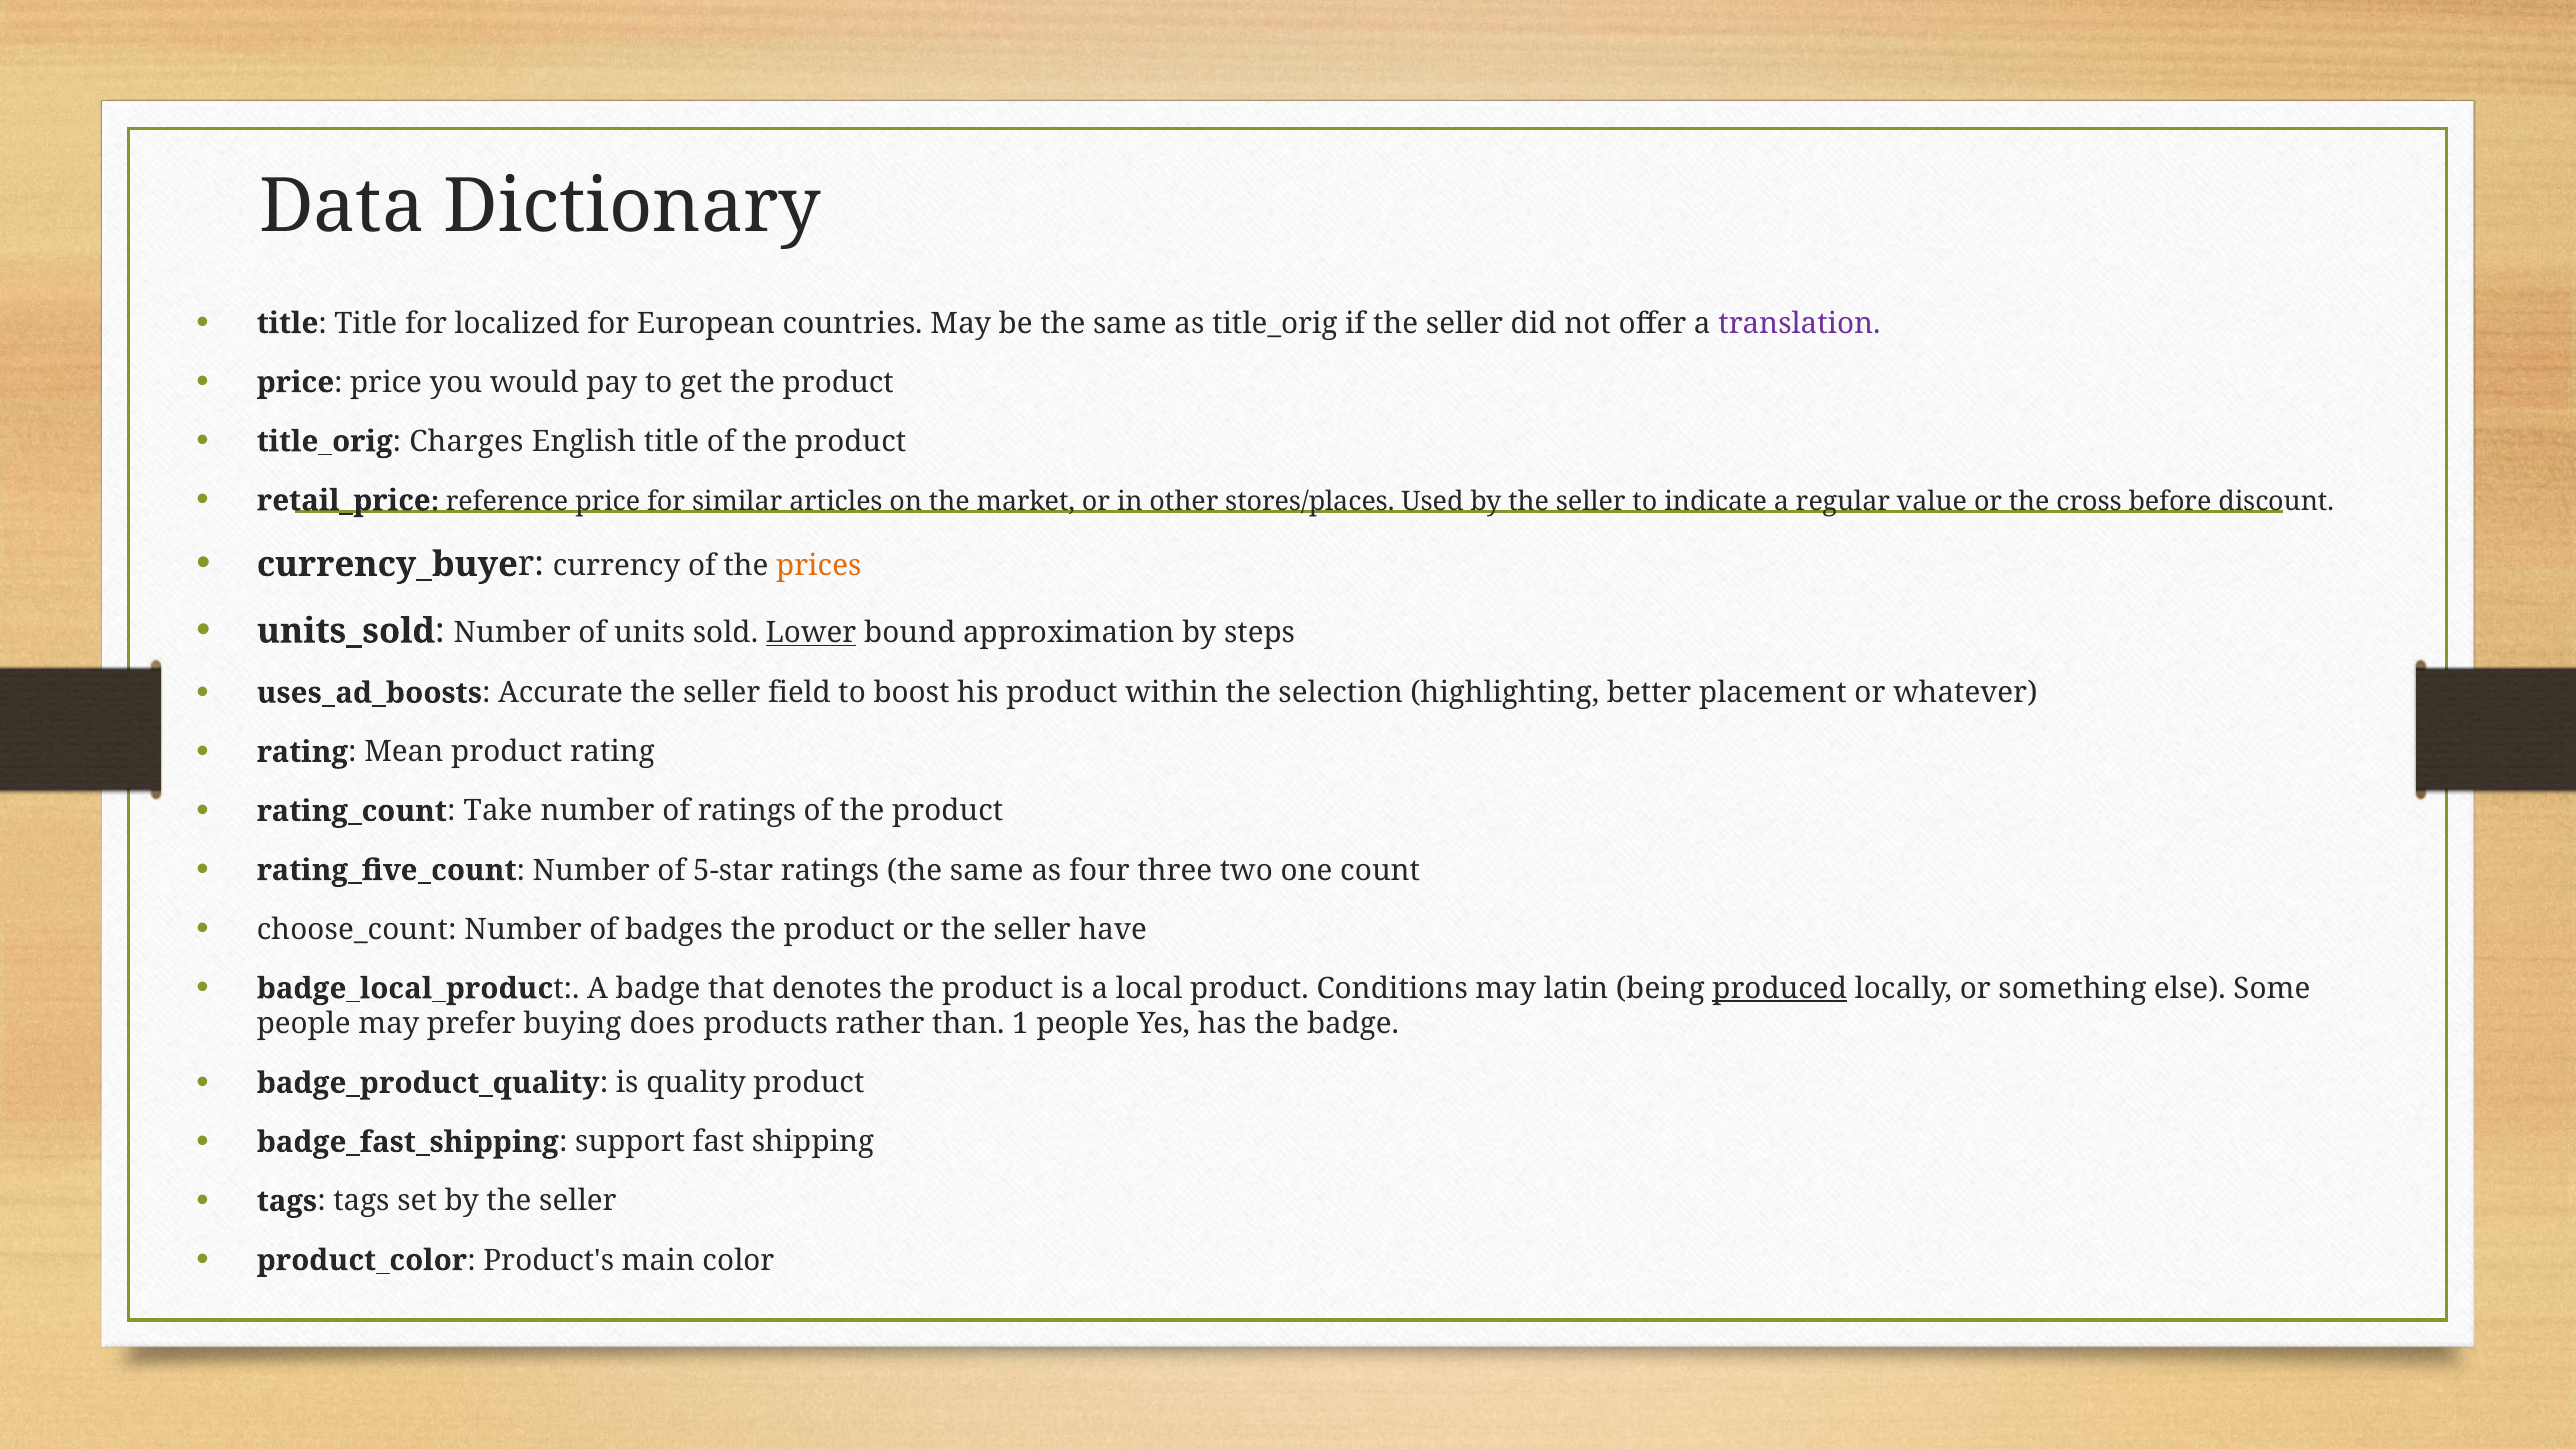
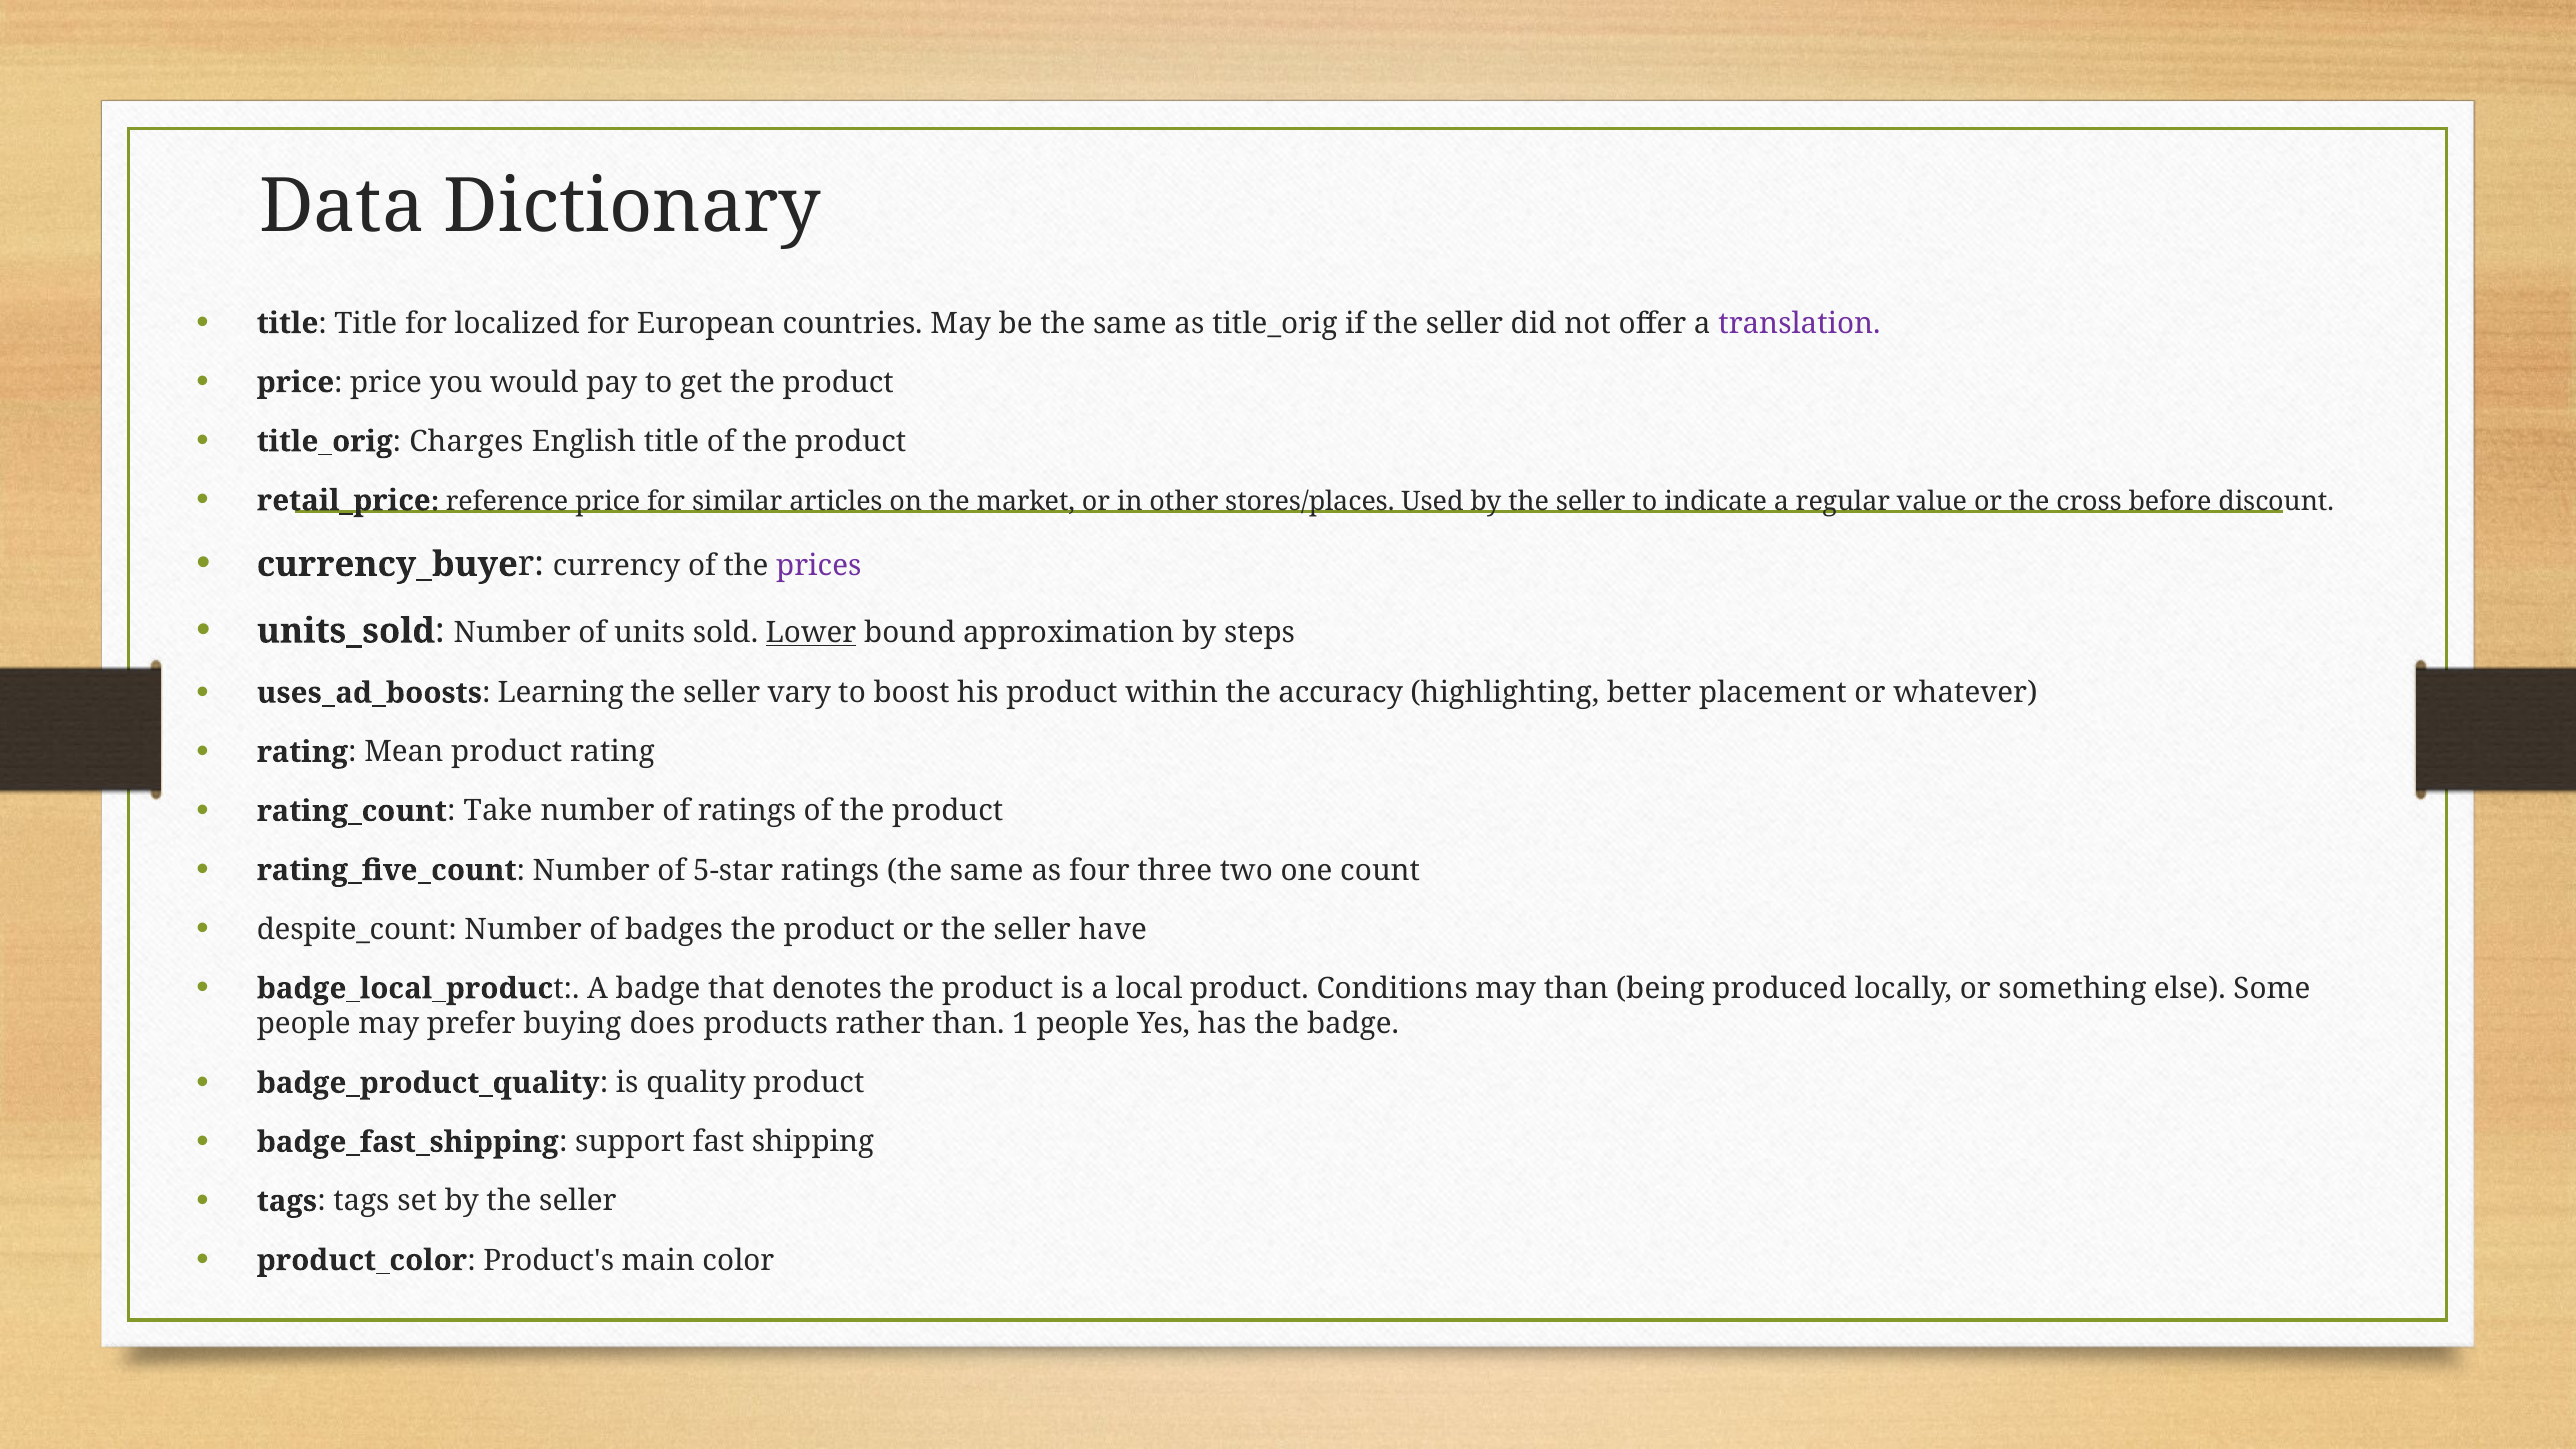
prices colour: orange -> purple (819, 566)
Accurate: Accurate -> Learning (561, 693)
field: field -> vary (799, 693)
selection: selection -> accuracy (1341, 693)
choose_count: choose_count -> despite_count (357, 929)
may latin: latin -> than (1576, 989)
produced underline: present -> none (1780, 989)
